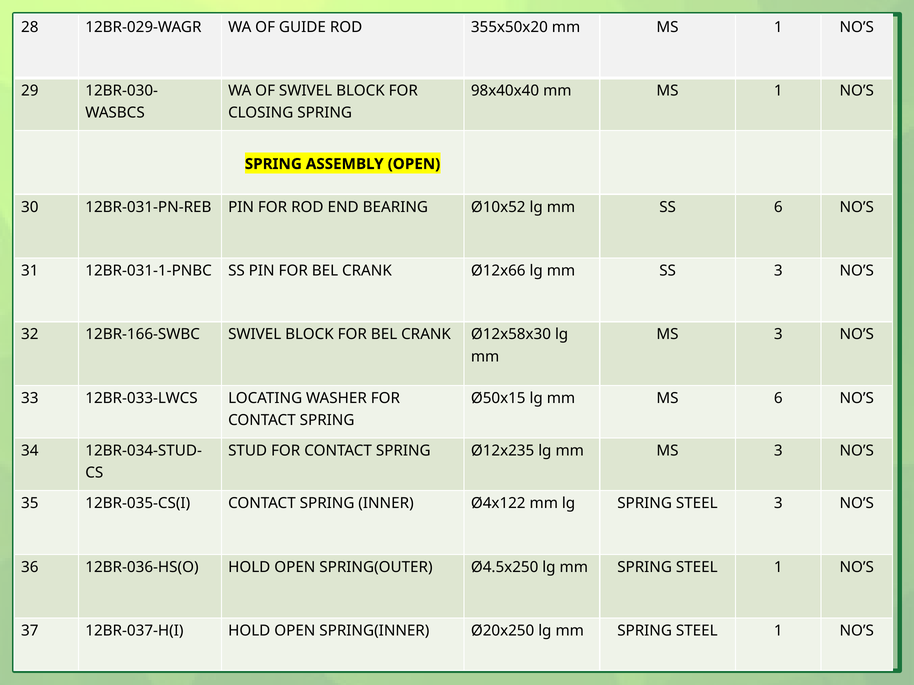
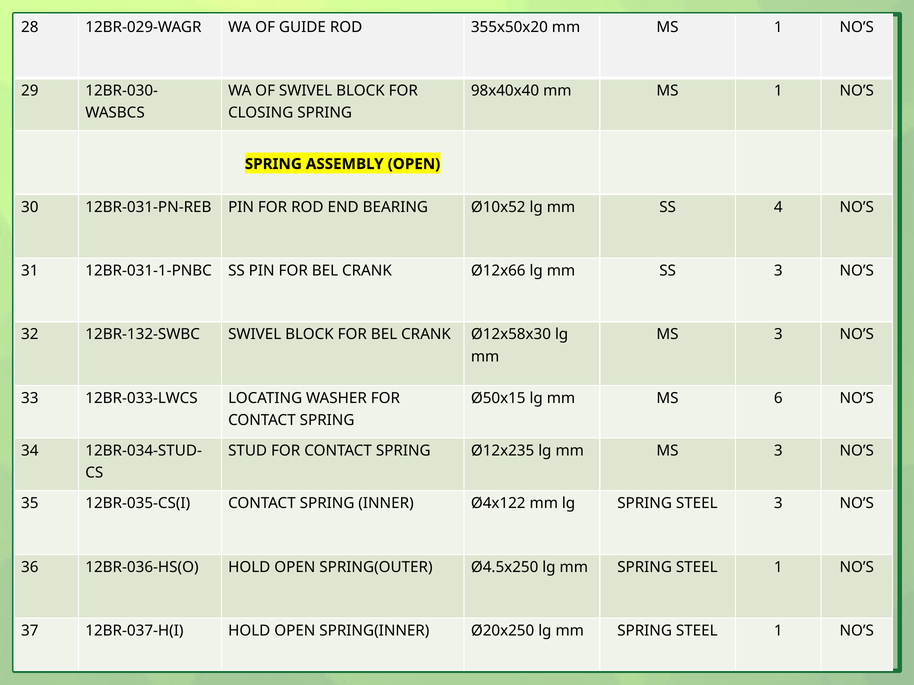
SS 6: 6 -> 4 (778, 207)
12BR-166-SWBC: 12BR-166-SWBC -> 12BR-132-SWBC (143, 335)
